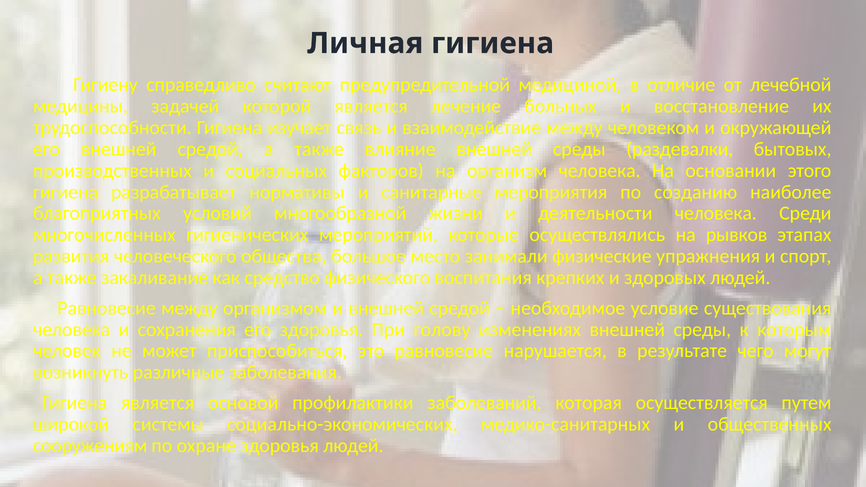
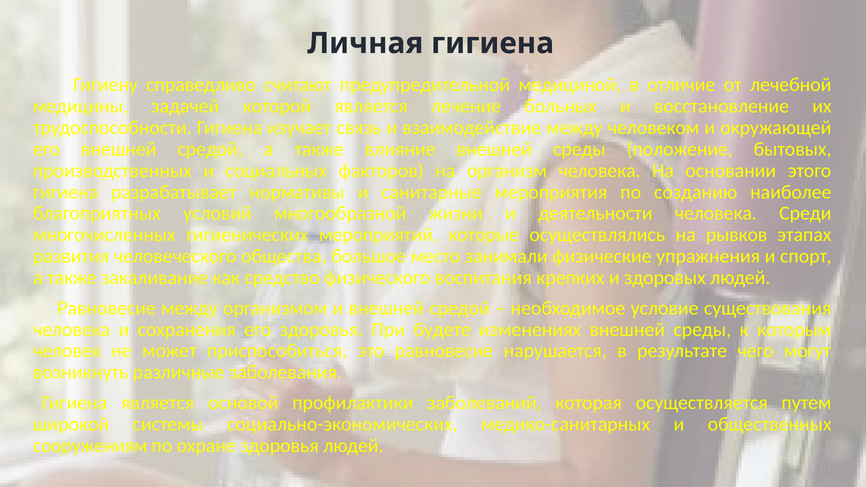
раздевалки: раздевалки -> положение (680, 149)
голову: голову -> будете (442, 330)
